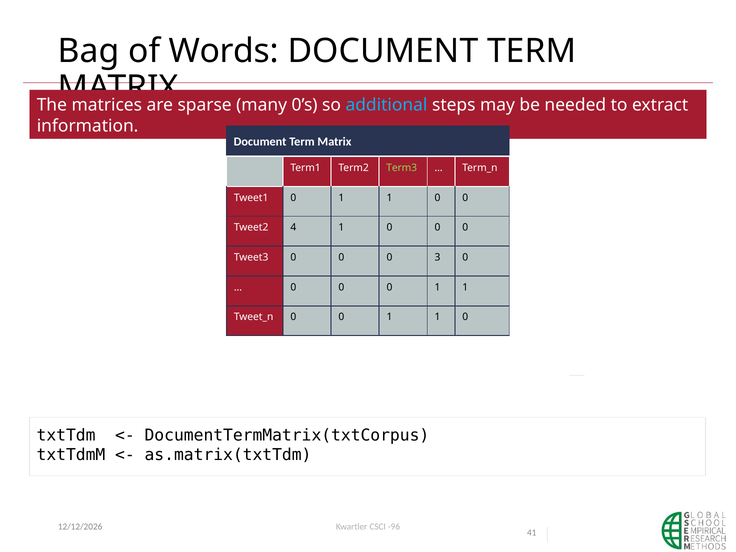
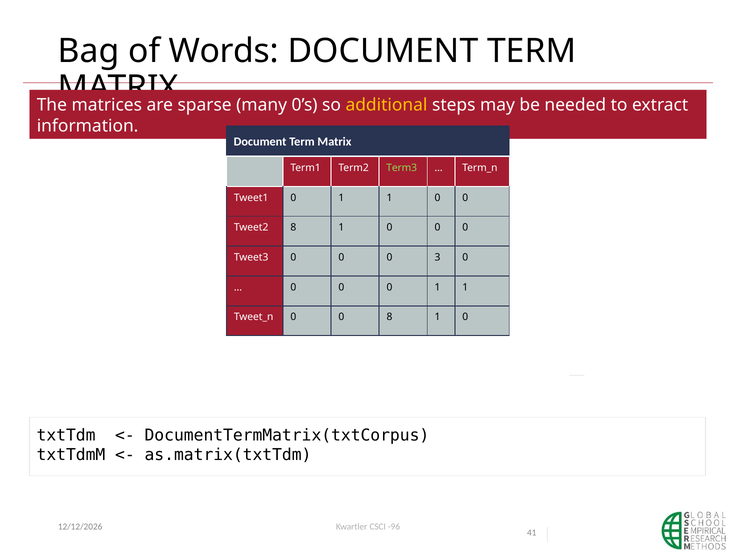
additional colour: light blue -> yellow (386, 105)
Tweet2 4: 4 -> 8 (293, 228)
1: 1 -> 8 (389, 317)
